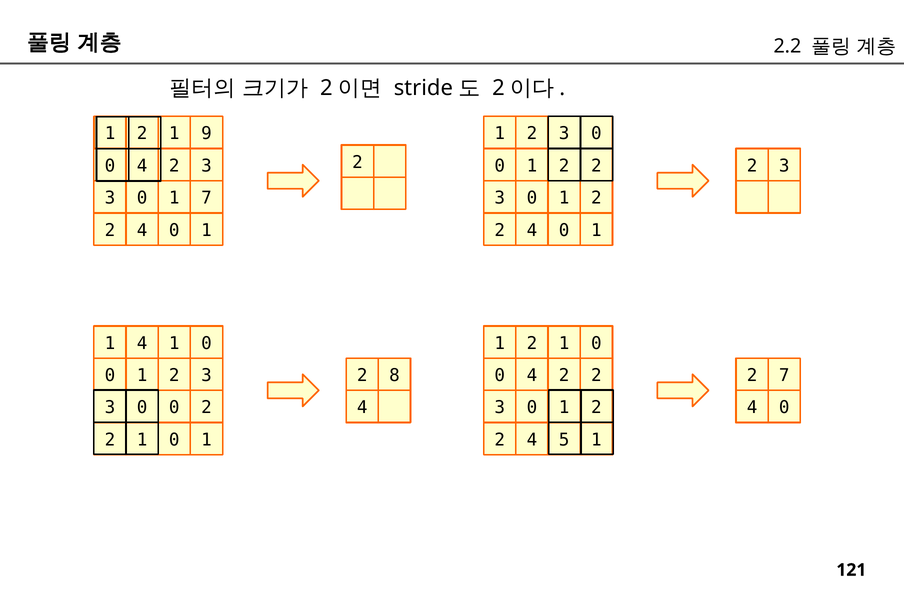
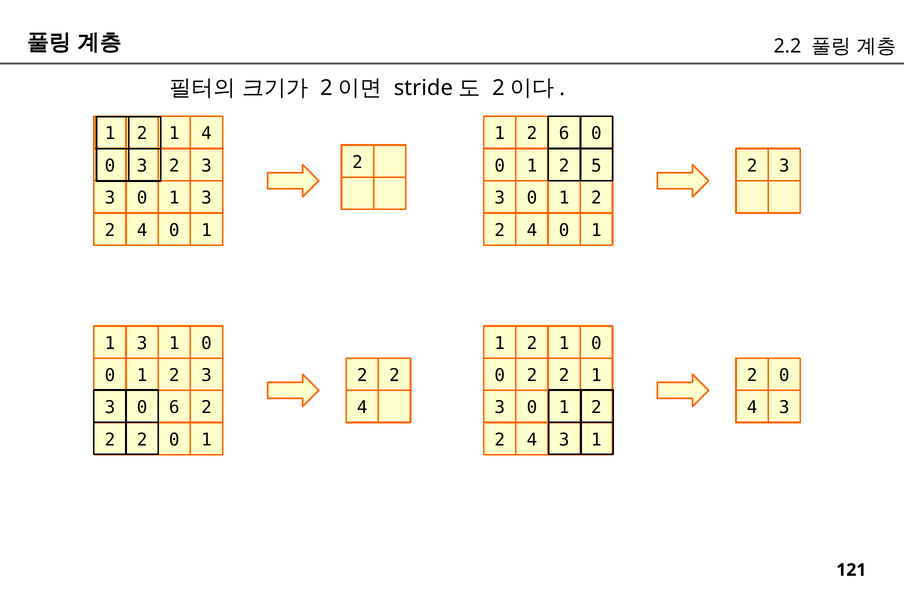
1 9: 9 -> 4 (206, 134)
3: 3 -> 6 (564, 134)
4: 4 -> 3 (142, 166)
2: 2 -> 5 (596, 166)
0 1 7: 7 -> 3 (206, 198)
4: 4 -> 3 (142, 343)
8: 8 -> 2 (394, 375)
4: 4 -> 2 (532, 375)
2: 2 -> 1 (596, 375)
7: 7 -> 0 (784, 375)
0: 0 -> 6 (174, 408)
0: 0 -> 3 (784, 408)
1: 1 -> 2 (142, 440)
2 4 5: 5 -> 3 (564, 440)
